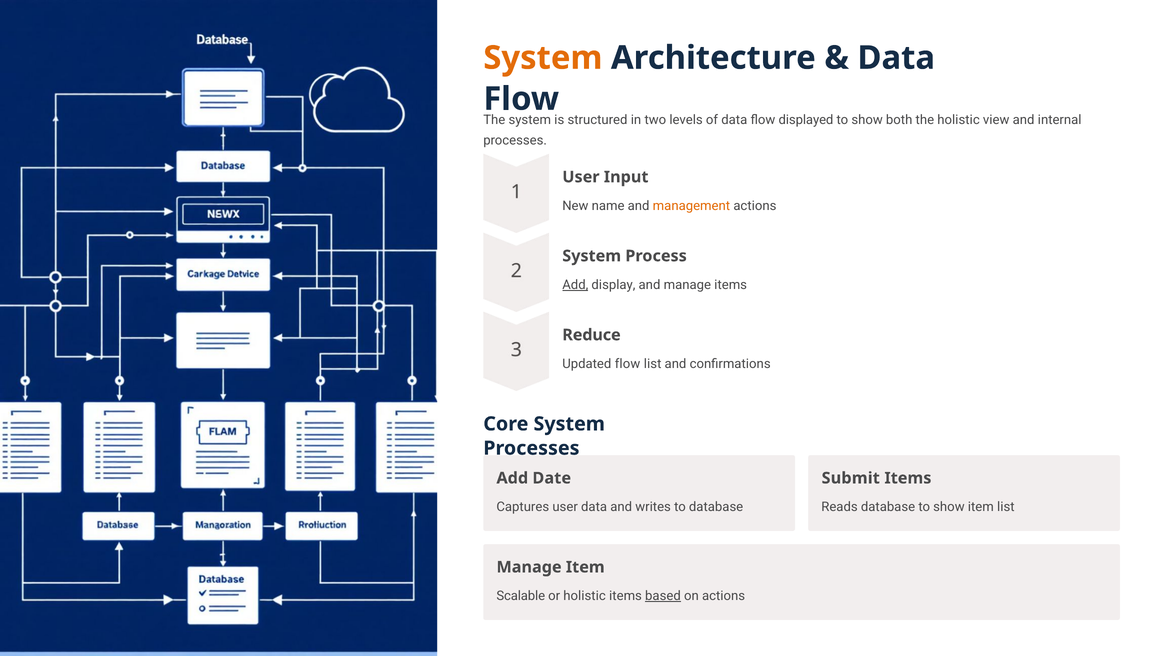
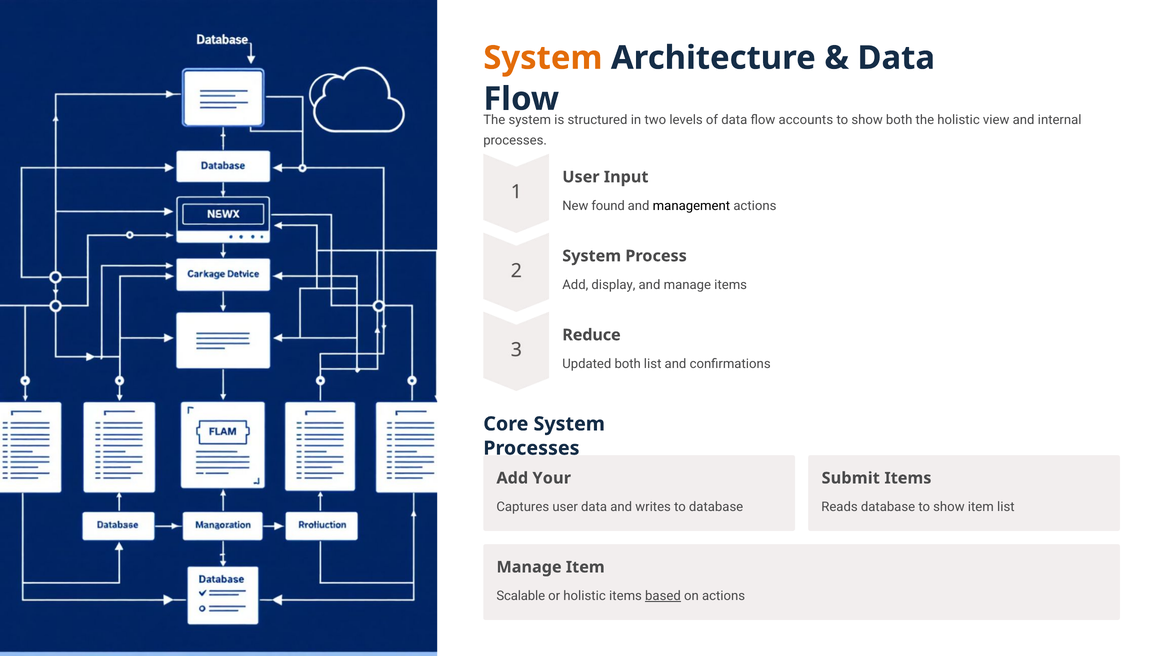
displayed: displayed -> accounts (806, 120)
name: name -> found (608, 206)
management colour: orange -> black (691, 206)
Add underline: present -> none (575, 285)
Updated flow: flow -> both (628, 364)
Date: Date -> Your (552, 478)
